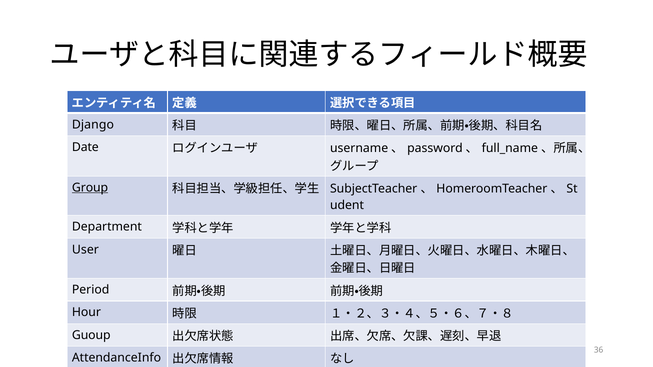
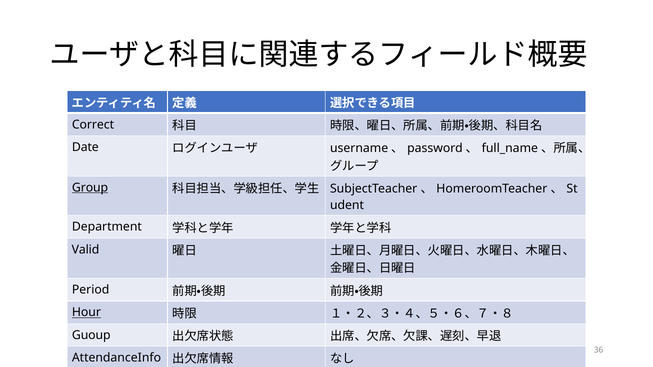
Django: Django -> Correct (93, 125)
User: User -> Valid (86, 250)
Hour underline: none -> present (86, 313)
